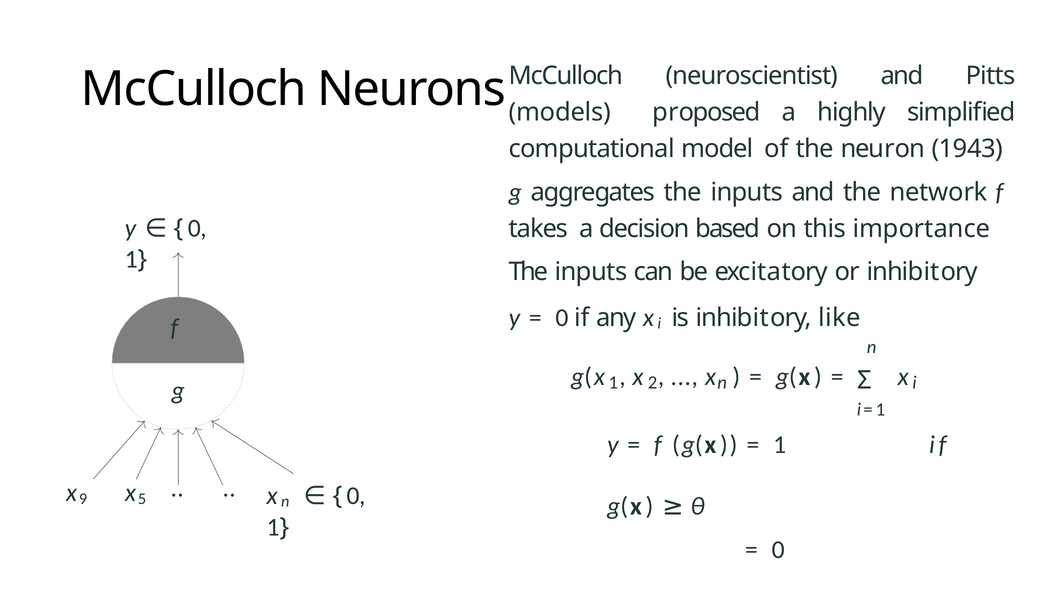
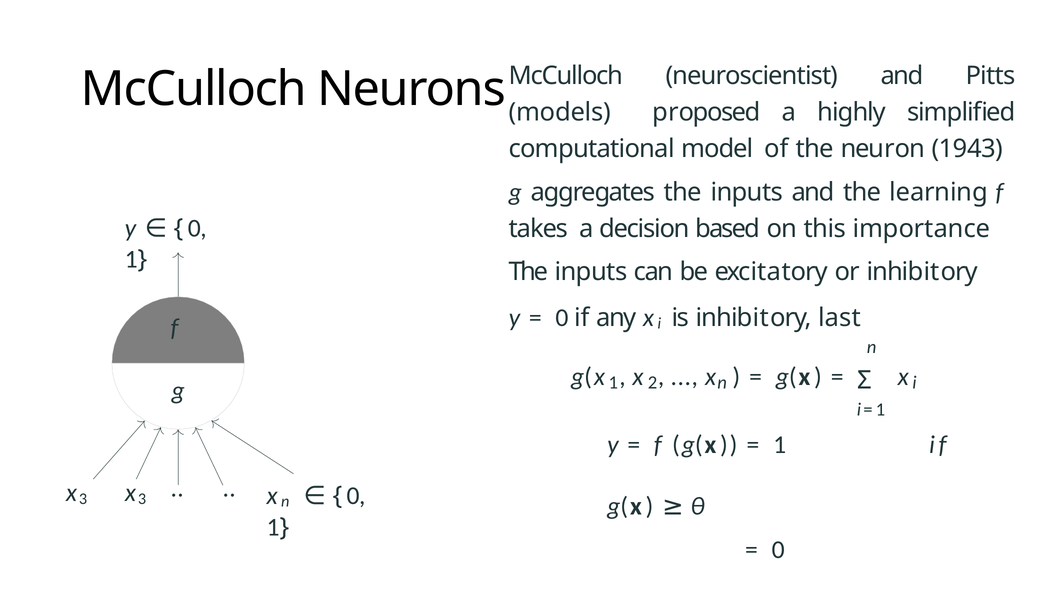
network: network -> learning (939, 192)
like: like -> last (840, 318)
9: 9 -> 3 (83, 499)
5: 5 -> 3 (142, 499)
